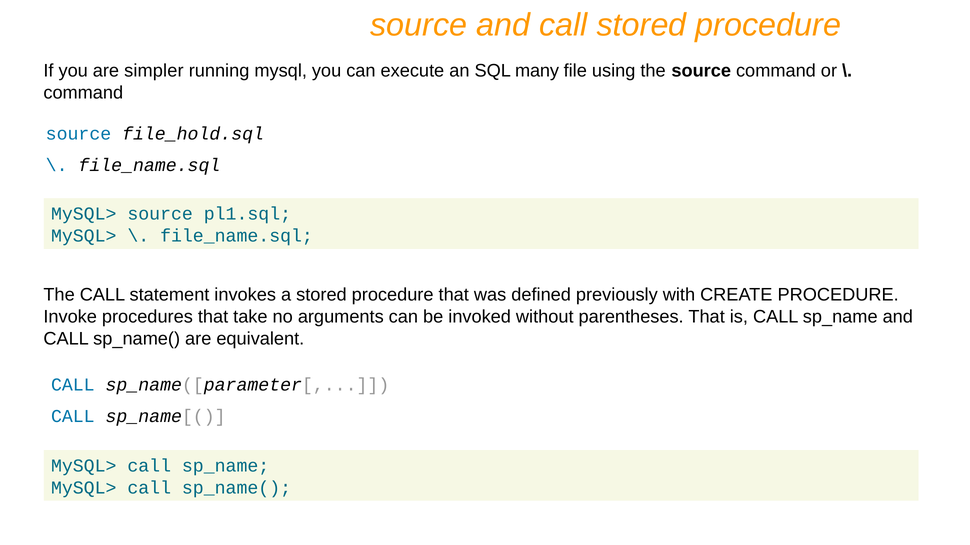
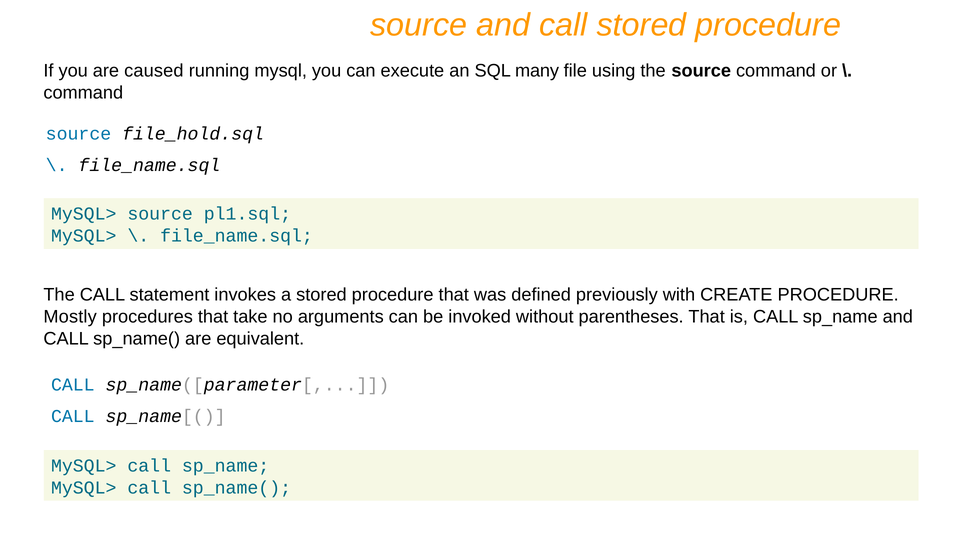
simpler: simpler -> caused (154, 71)
Invoke: Invoke -> Mostly (70, 317)
